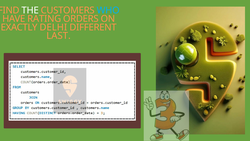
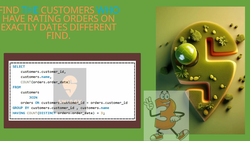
THE colour: white -> light blue (30, 10)
DELHI: DELHI -> DATES (53, 27)
LAST: LAST -> FIND (59, 36)
